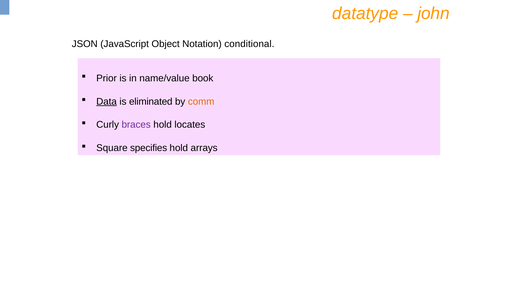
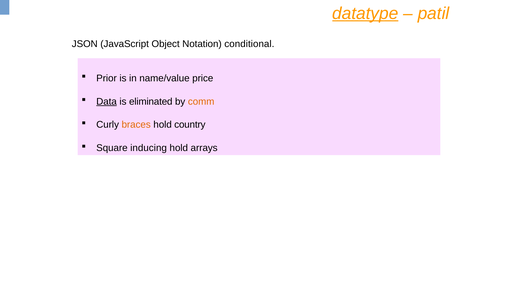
datatype underline: none -> present (365, 13)
john: john -> patil (434, 13)
book: book -> price (203, 78)
braces colour: purple -> orange (136, 125)
locates: locates -> country (190, 125)
specifies: specifies -> inducing (149, 148)
